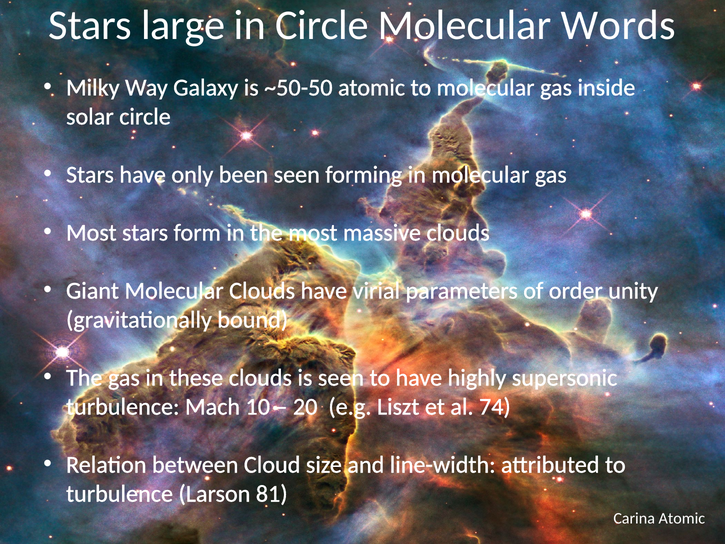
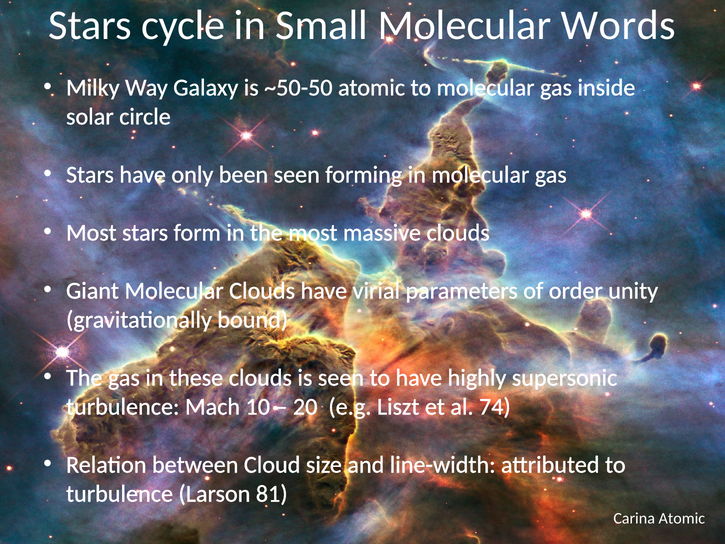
large: large -> cycle (183, 25)
in Circle: Circle -> Small (322, 25)
